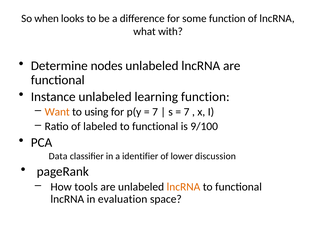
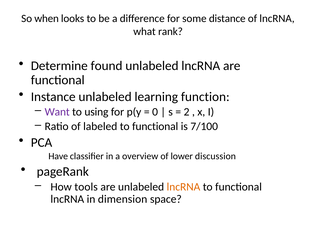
some function: function -> distance (227, 18)
with: with -> rank (170, 32)
nodes: nodes -> found (107, 66)
Want colour: orange -> purple (57, 112)
7: 7 -> 0 (155, 112)
7: 7 -> 2 (187, 112)
9/100: 9/100 -> 7/100 (204, 126)
Data: Data -> Have (58, 156)
identifier: identifier -> overview (140, 156)
evaluation: evaluation -> dimension (123, 199)
